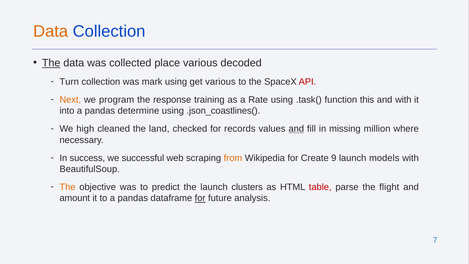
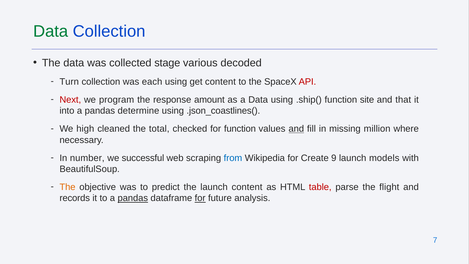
Data colour: orange -> green (51, 31)
The underline: present -> none (51, 63)
place: place -> stage (167, 63)
mark: mark -> each (152, 82)
get various: various -> content (220, 82)
Next colour: orange -> red (70, 100)
training: training -> amount (209, 100)
a Rate: Rate -> Data (258, 100)
.task(: .task( -> .ship( (309, 100)
this: this -> site (367, 100)
and with: with -> that (403, 100)
land: land -> total (159, 129)
for records: records -> function (240, 129)
success: success -> number (87, 158)
from colour: orange -> blue (233, 158)
launch clusters: clusters -> content (247, 187)
amount: amount -> records (75, 198)
pandas underline: none -> present (133, 198)
